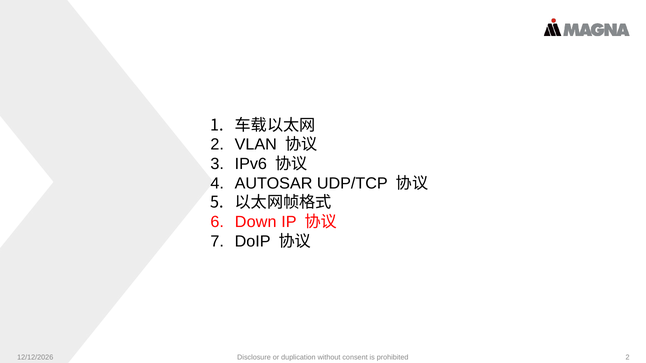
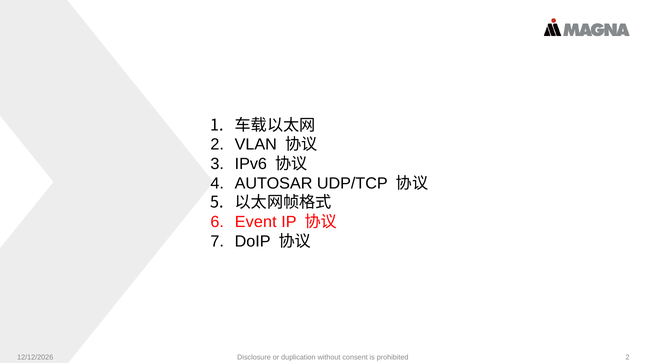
Down: Down -> Event (256, 222)
